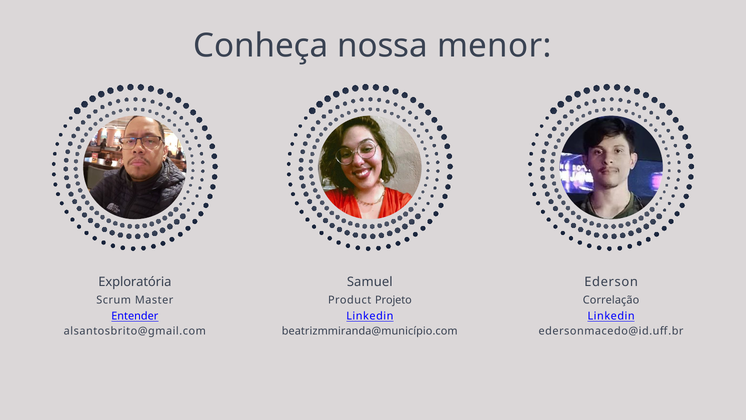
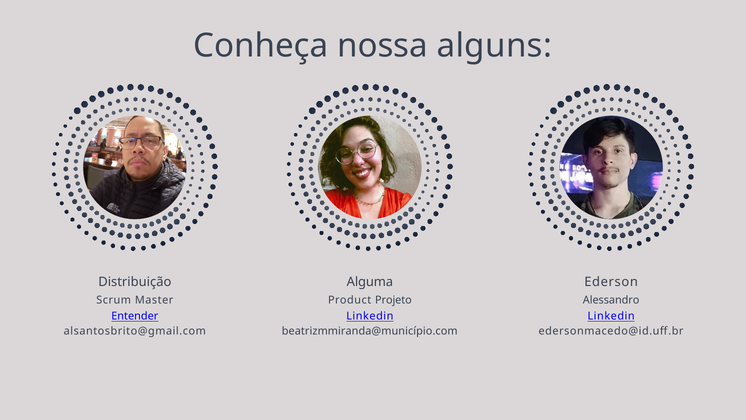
menor: menor -> alguns (494, 46)
Exploratória: Exploratória -> Distribuição (135, 282)
Samuel: Samuel -> Alguma (370, 282)
Correlação: Correlação -> Alessandro (611, 300)
